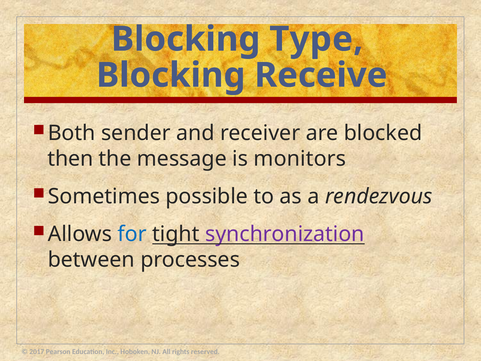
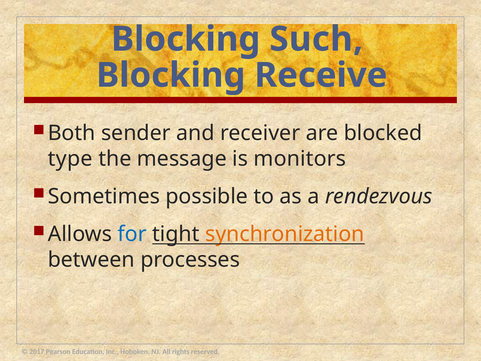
Type: Type -> Such (316, 39)
then: then -> type (70, 159)
synchronization colour: purple -> orange (285, 234)
